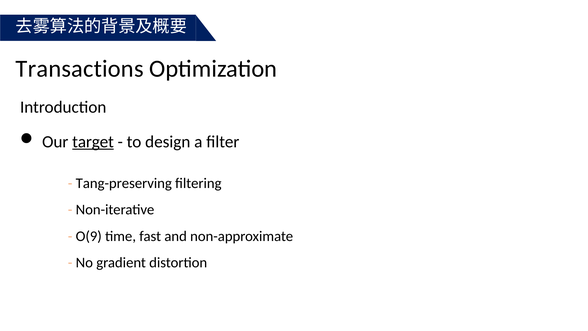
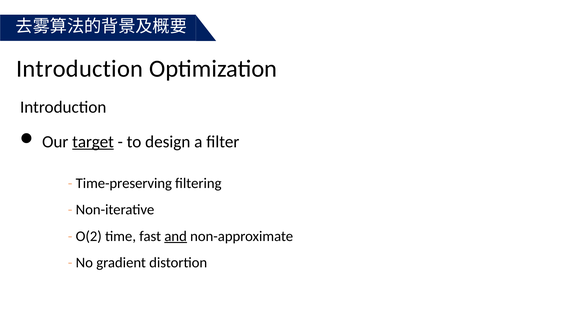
Transactions: Transactions -> Introduction (80, 69)
Tang-preserving: Tang-preserving -> Time-preserving (124, 183)
O(9: O(9 -> O(2 (89, 236)
and underline: none -> present (176, 236)
